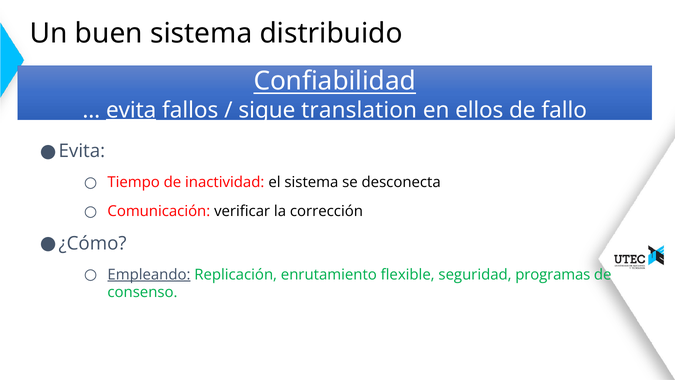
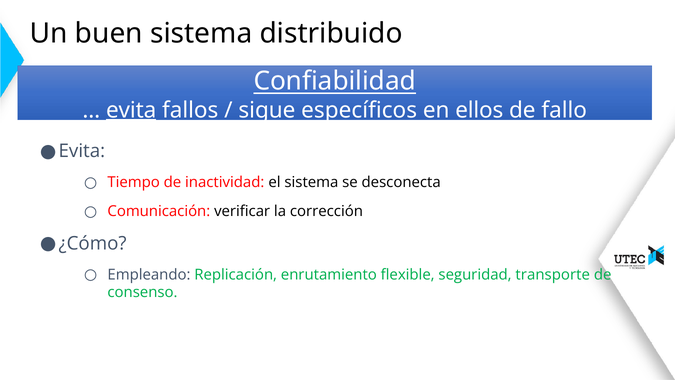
translation: translation -> específicos (359, 110)
Empleando underline: present -> none (149, 274)
programas: programas -> transporte (553, 274)
